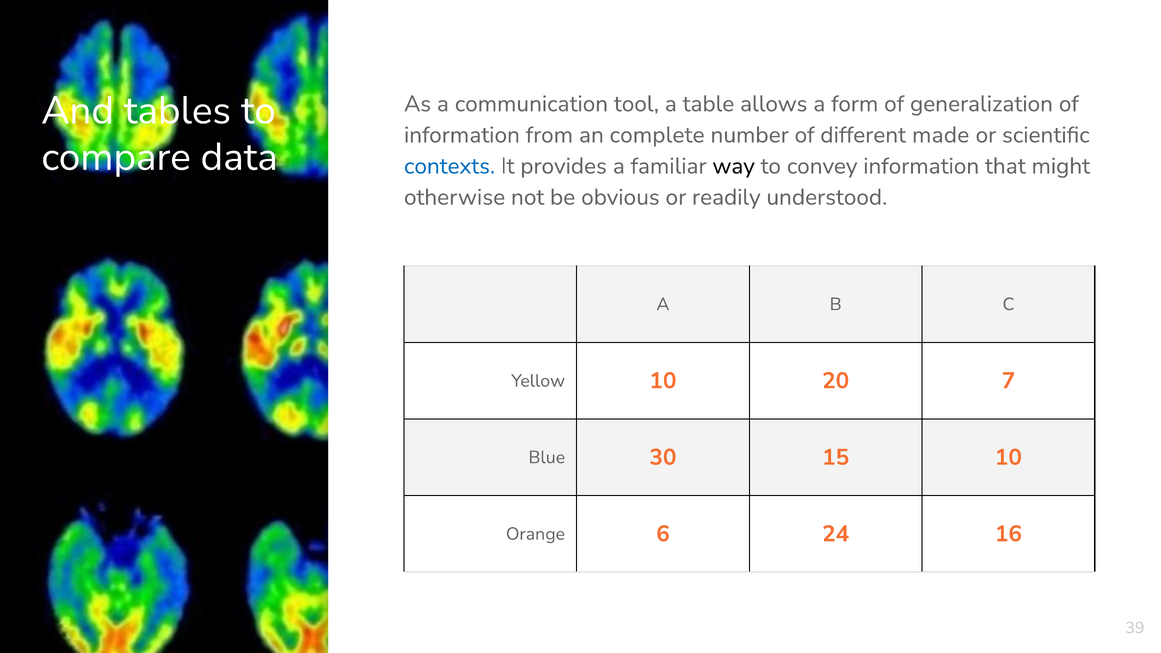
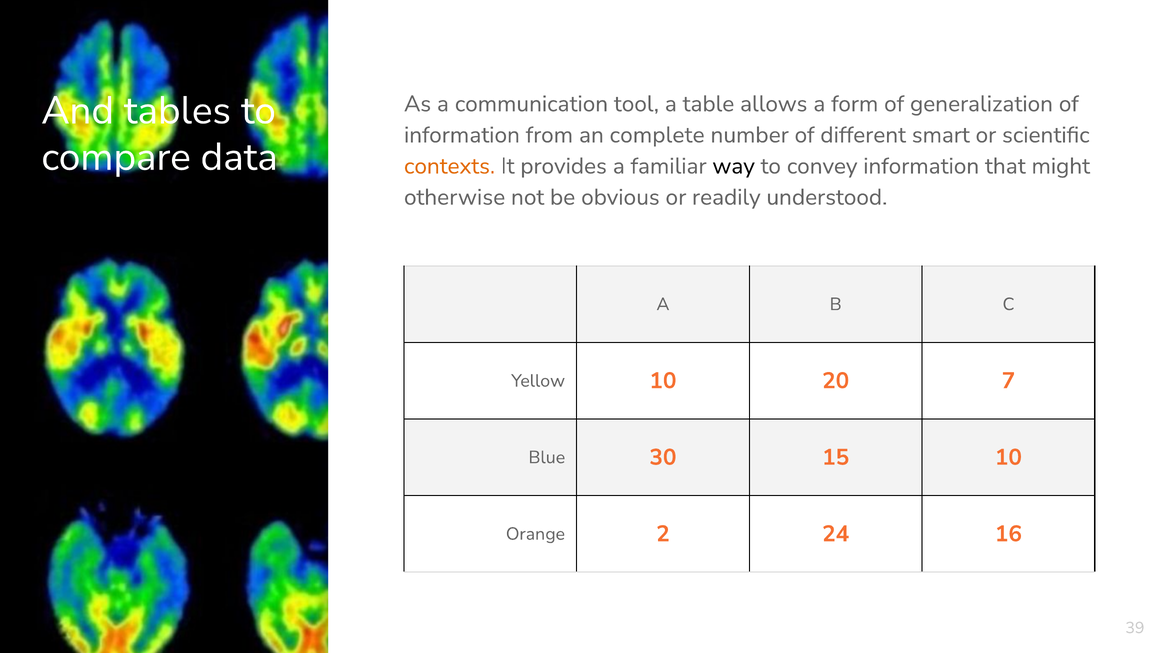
made: made -> smart (941, 135)
contexts colour: blue -> orange (450, 166)
6: 6 -> 2 (663, 534)
